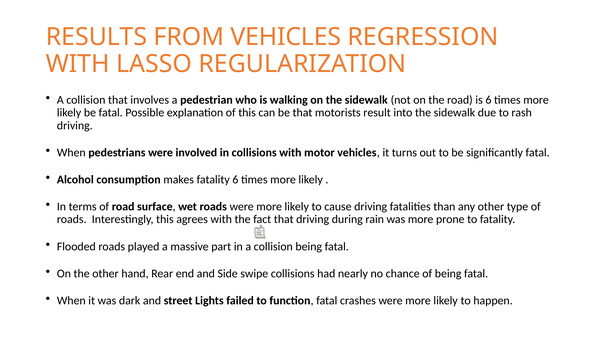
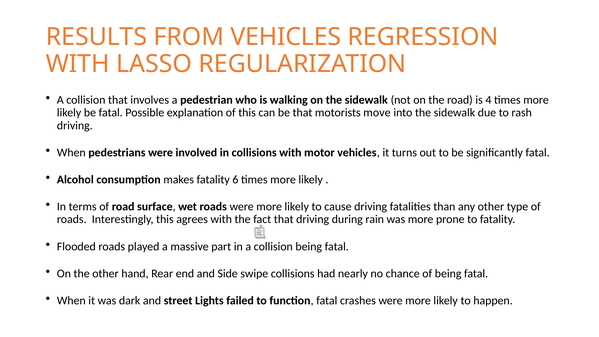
is 6: 6 -> 4 (488, 100)
result: result -> move (377, 113)
